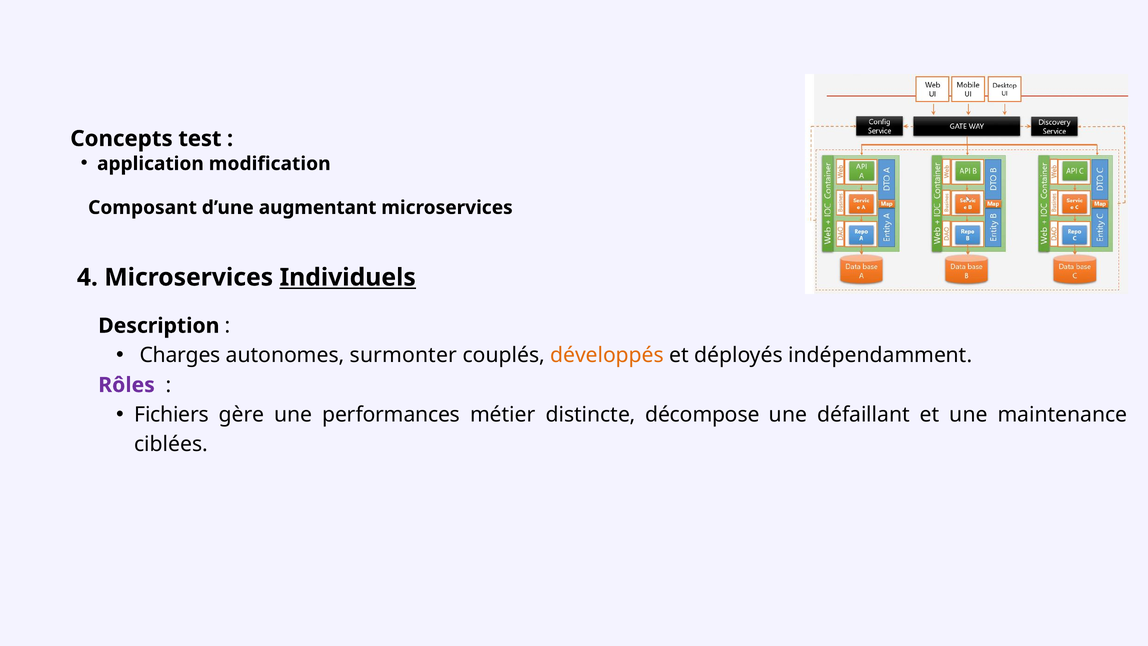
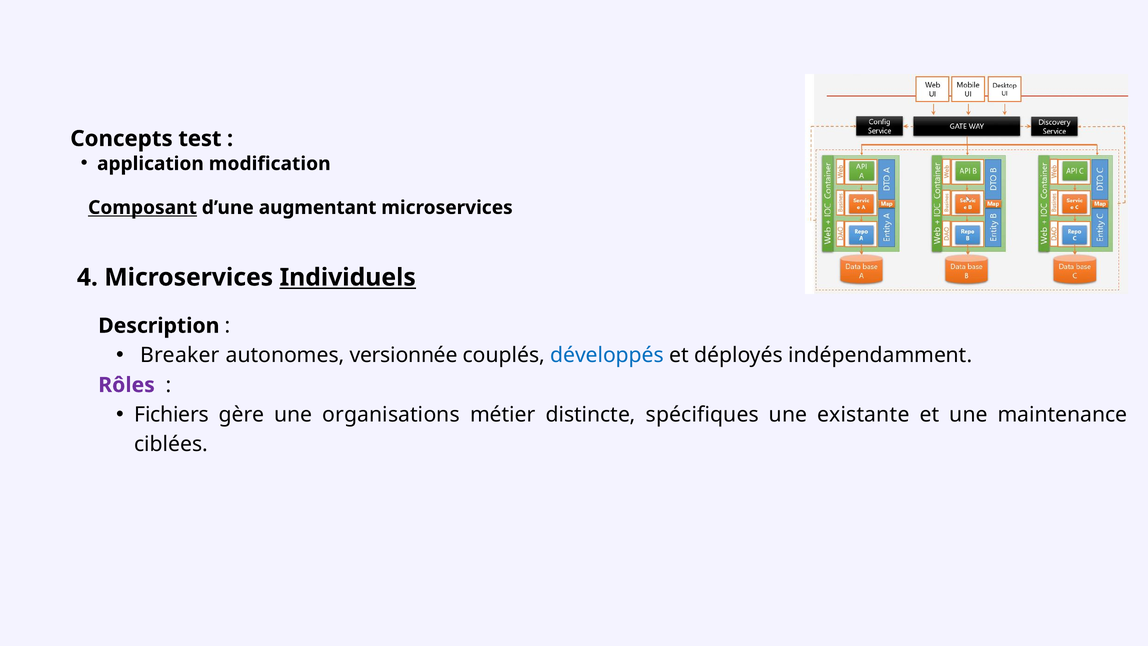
Composant underline: none -> present (142, 208)
Charges: Charges -> Breaker (180, 355)
surmonter: surmonter -> versionnée (404, 355)
développés colour: orange -> blue (607, 355)
performances: performances -> organisations (391, 415)
décompose: décompose -> spécifiques (702, 415)
défaillant: défaillant -> existante (863, 415)
